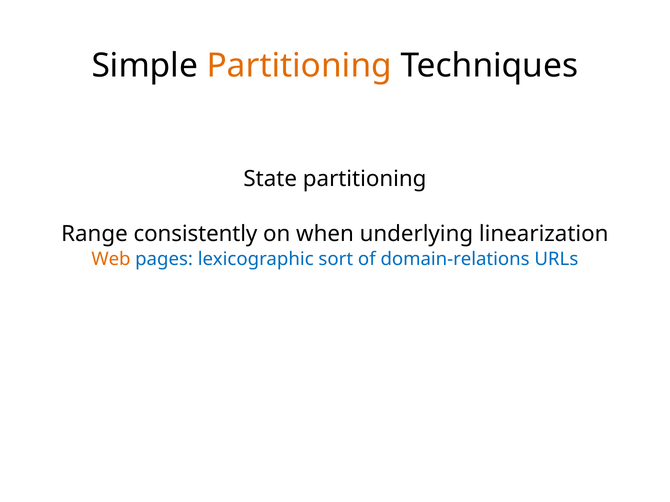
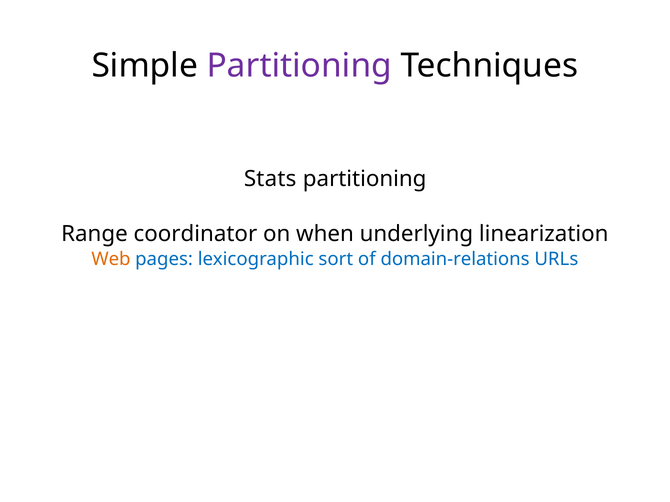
Partitioning colour: orange -> purple (299, 66)
State: State -> Stats (270, 179)
consistently: consistently -> coordinator (195, 234)
